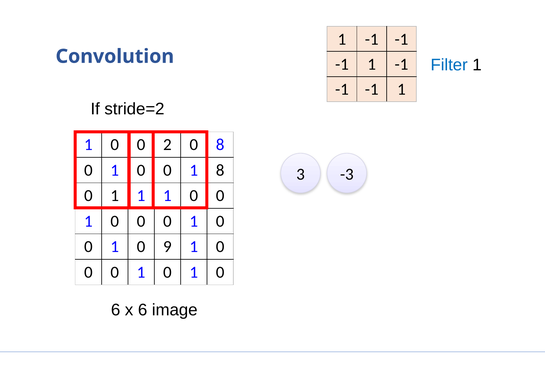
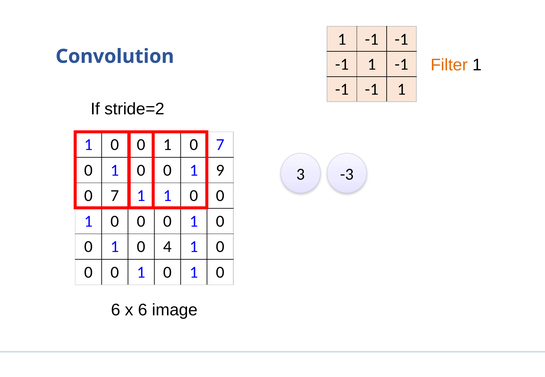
Filter colour: blue -> orange (449, 65)
2: 2 -> 1 (167, 145)
8: 8 -> 7 (220, 145)
1 8: 8 -> 9 (220, 170)
1: 1 -> 7 (115, 196)
9: 9 -> 4 (167, 247)
